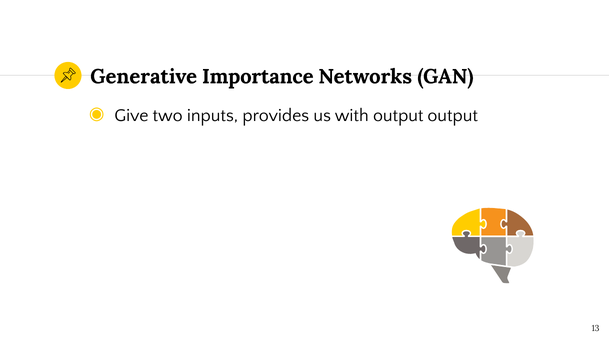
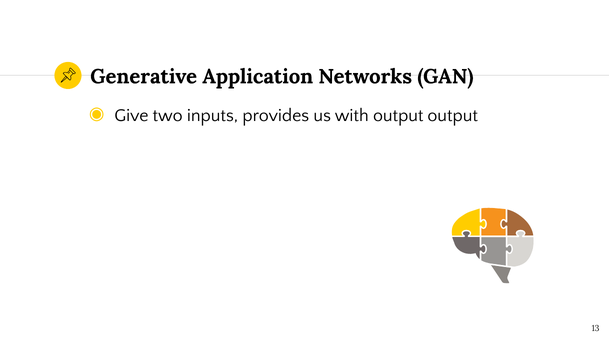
Importance: Importance -> Application (258, 76)
